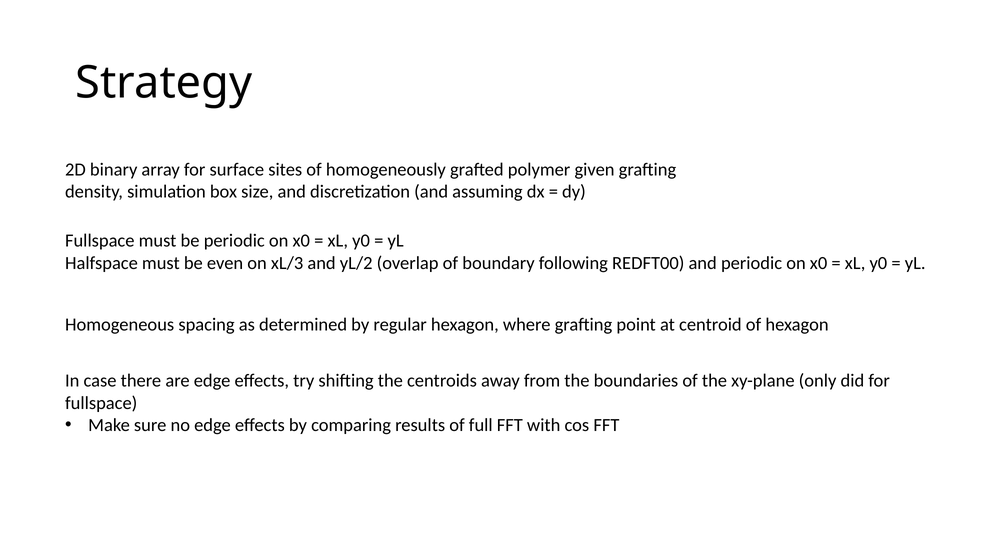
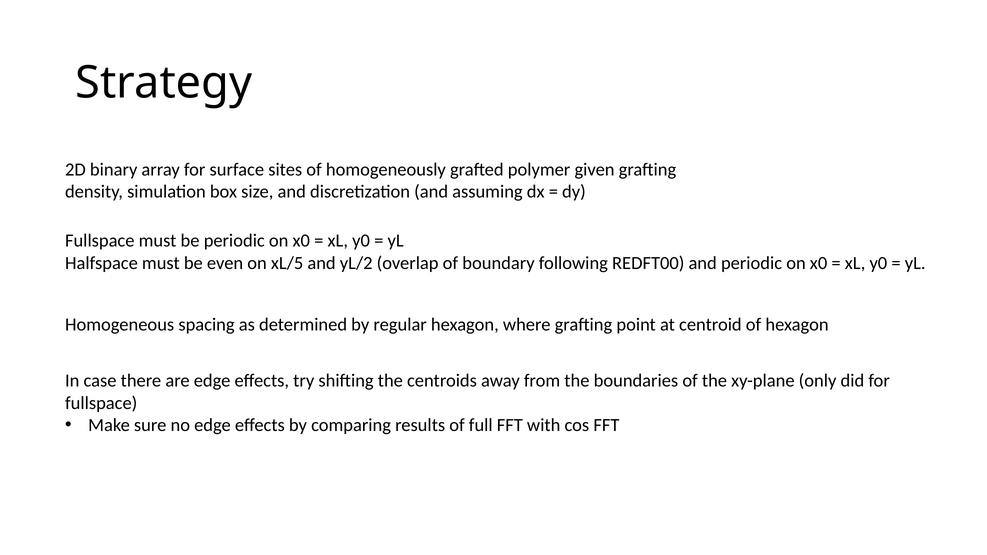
xL/3: xL/3 -> xL/5 (287, 263)
